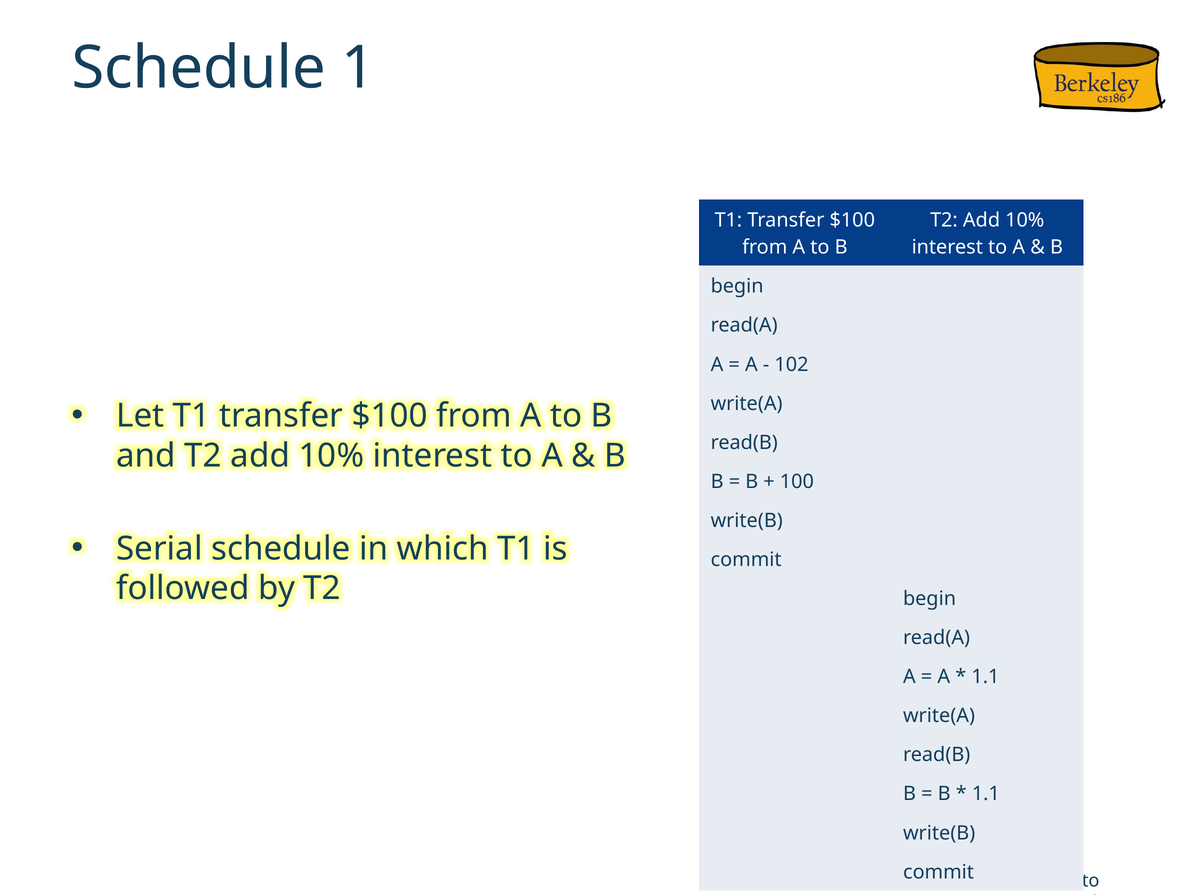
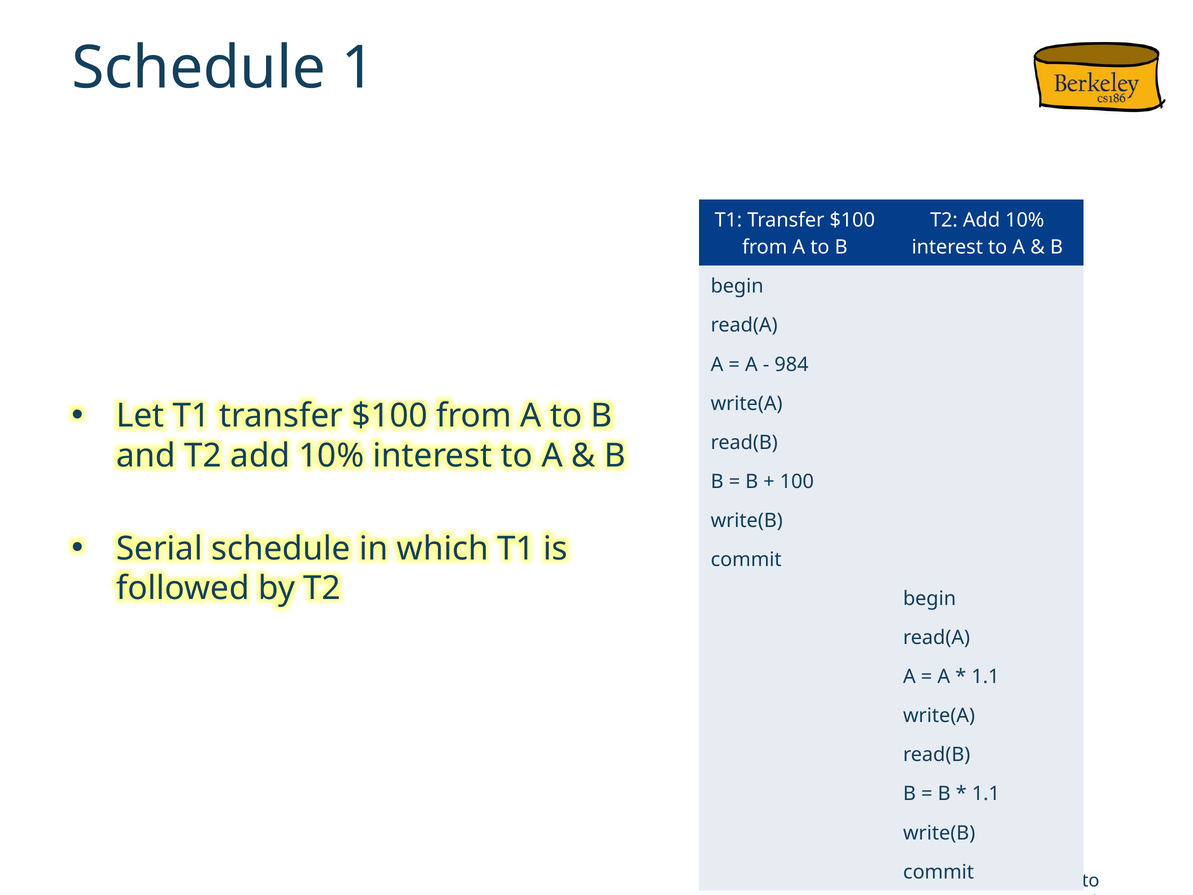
102: 102 -> 984 (791, 364)
